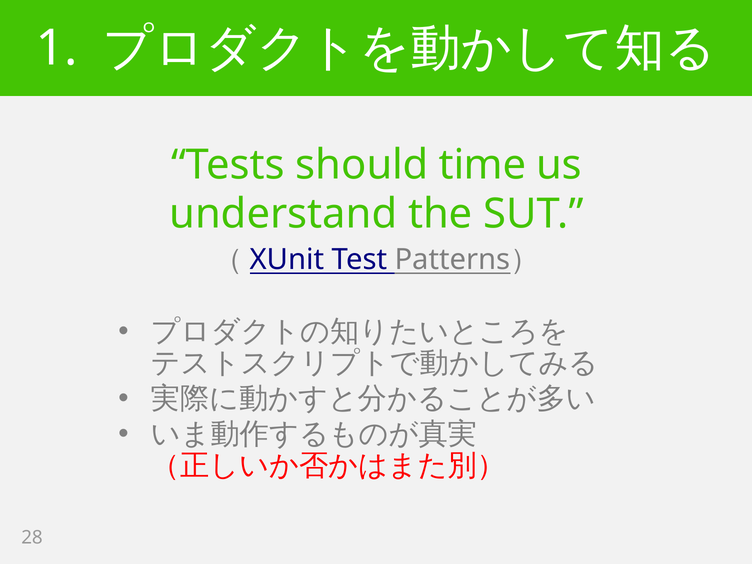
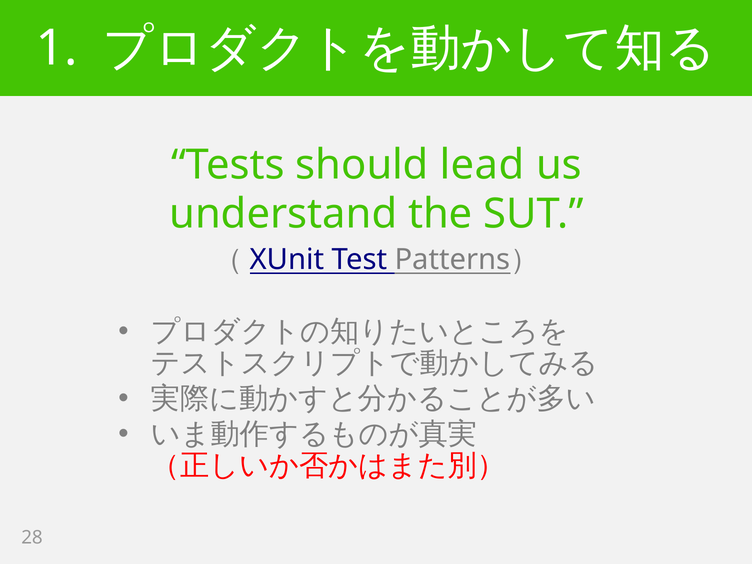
time: time -> lead (482, 165)
